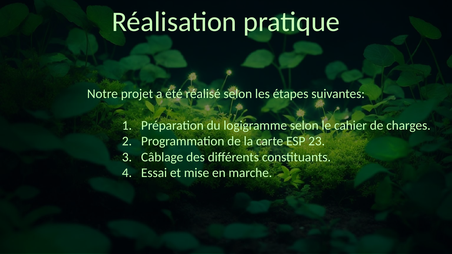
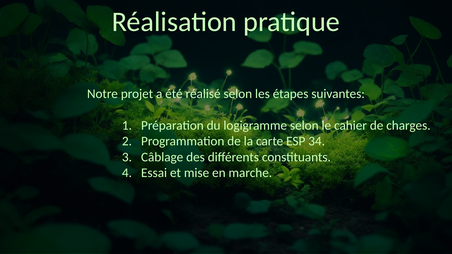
23: 23 -> 34 (317, 141)
